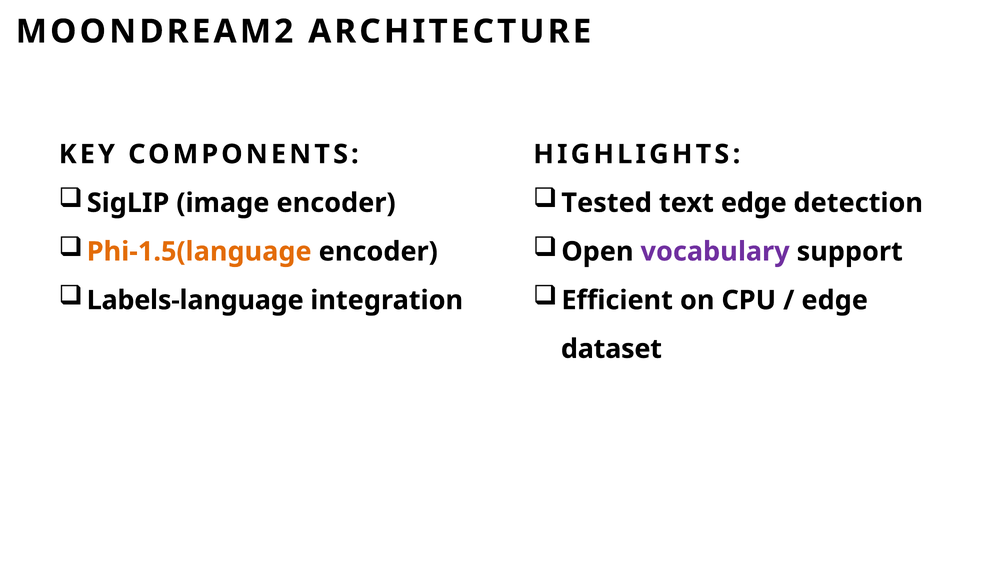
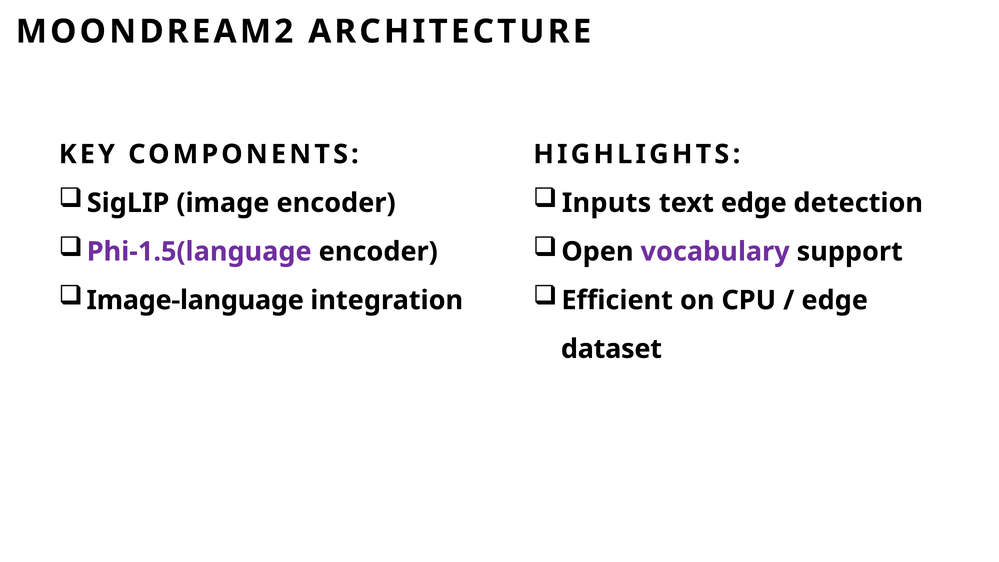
Tested: Tested -> Inputs (607, 203)
Phi-1.5(language colour: orange -> purple (199, 252)
Labels-language: Labels-language -> Image-language (195, 300)
